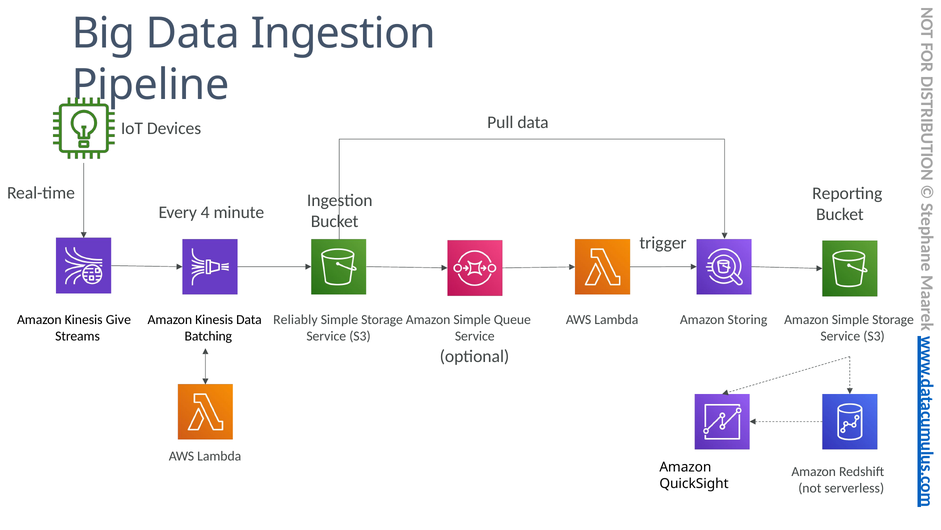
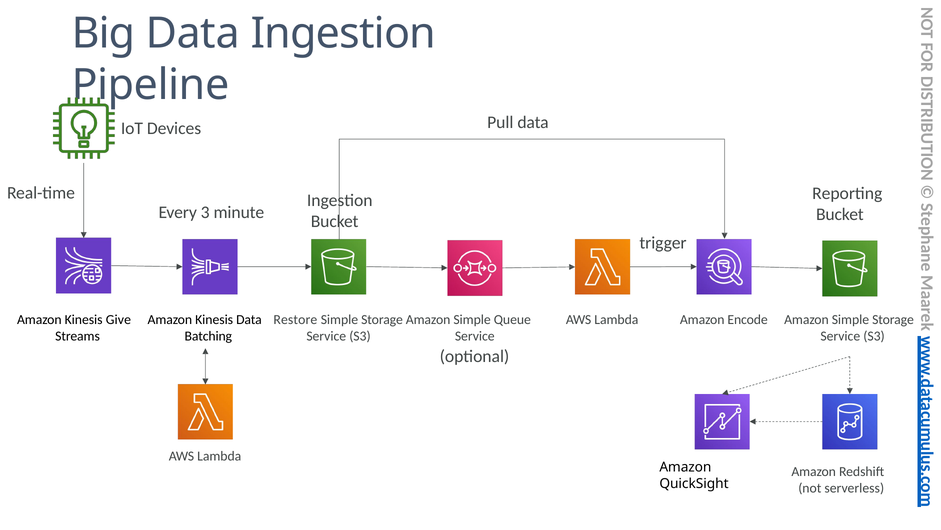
4: 4 -> 3 (205, 212)
Reliably: Reliably -> Restore (295, 319)
Storing: Storing -> Encode (748, 319)
